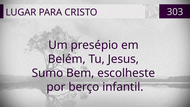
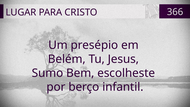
303: 303 -> 366 (175, 12)
